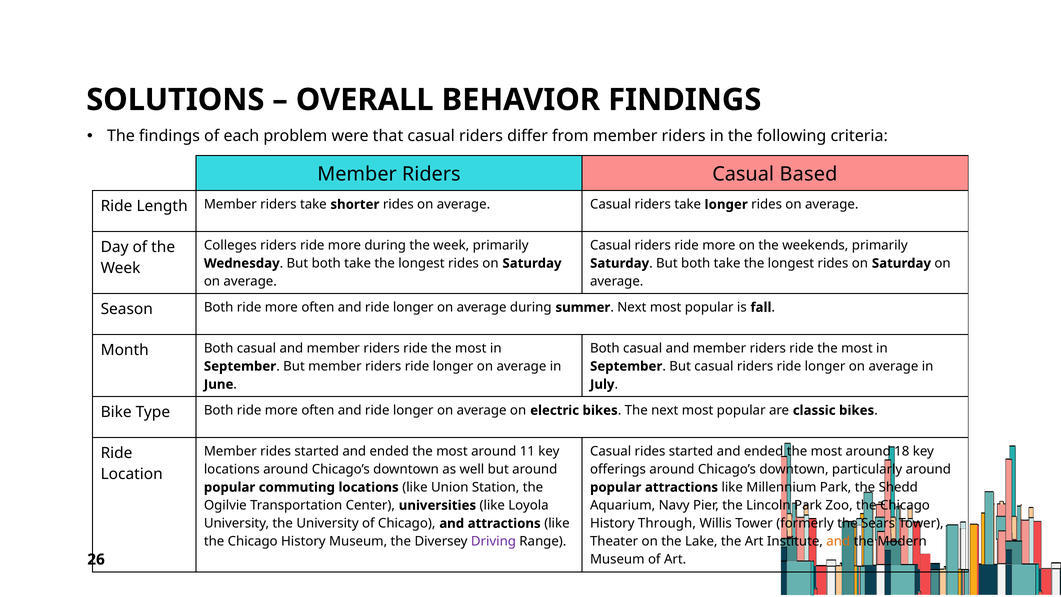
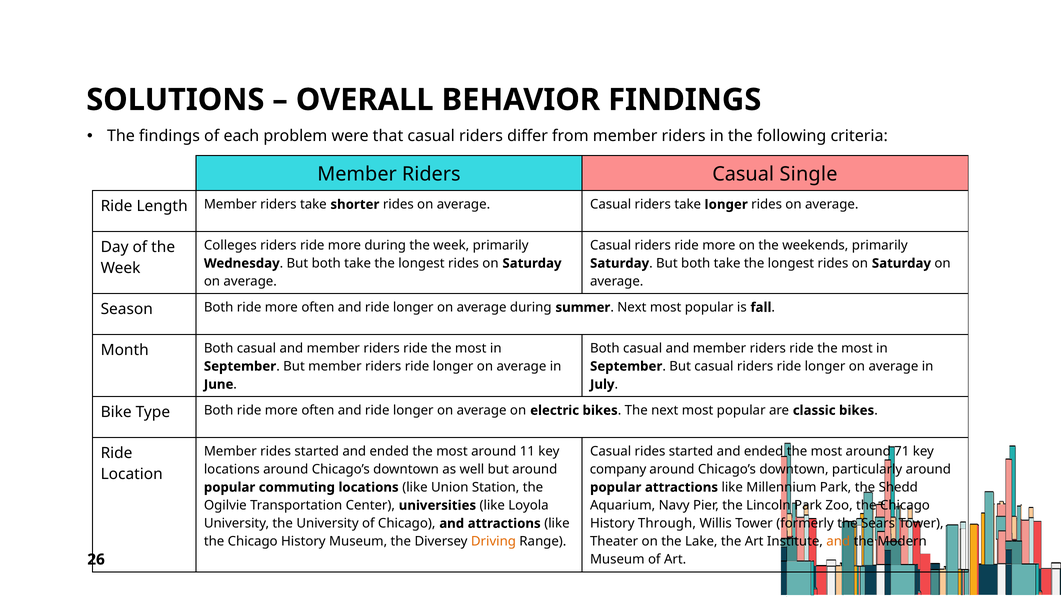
Based: Based -> Single (809, 174)
18: 18 -> 71 (902, 451)
offerings: offerings -> company (618, 469)
Driving colour: purple -> orange (493, 541)
